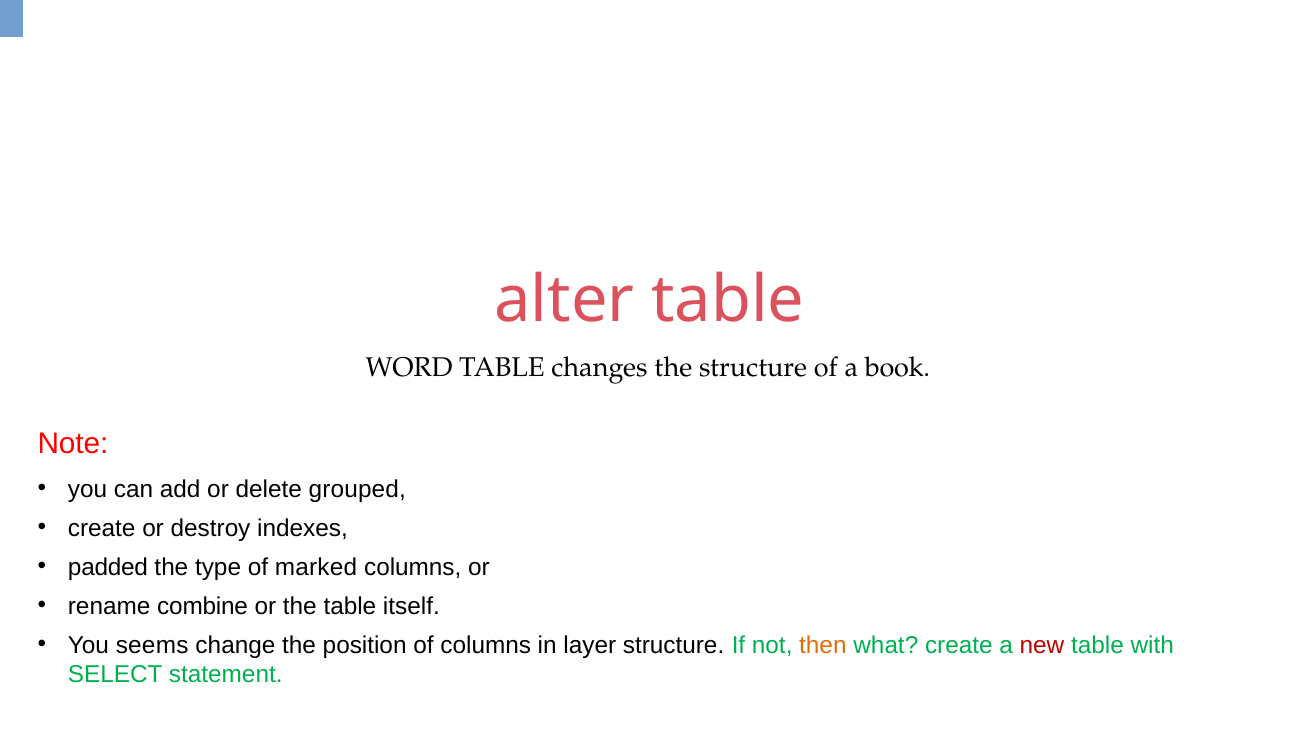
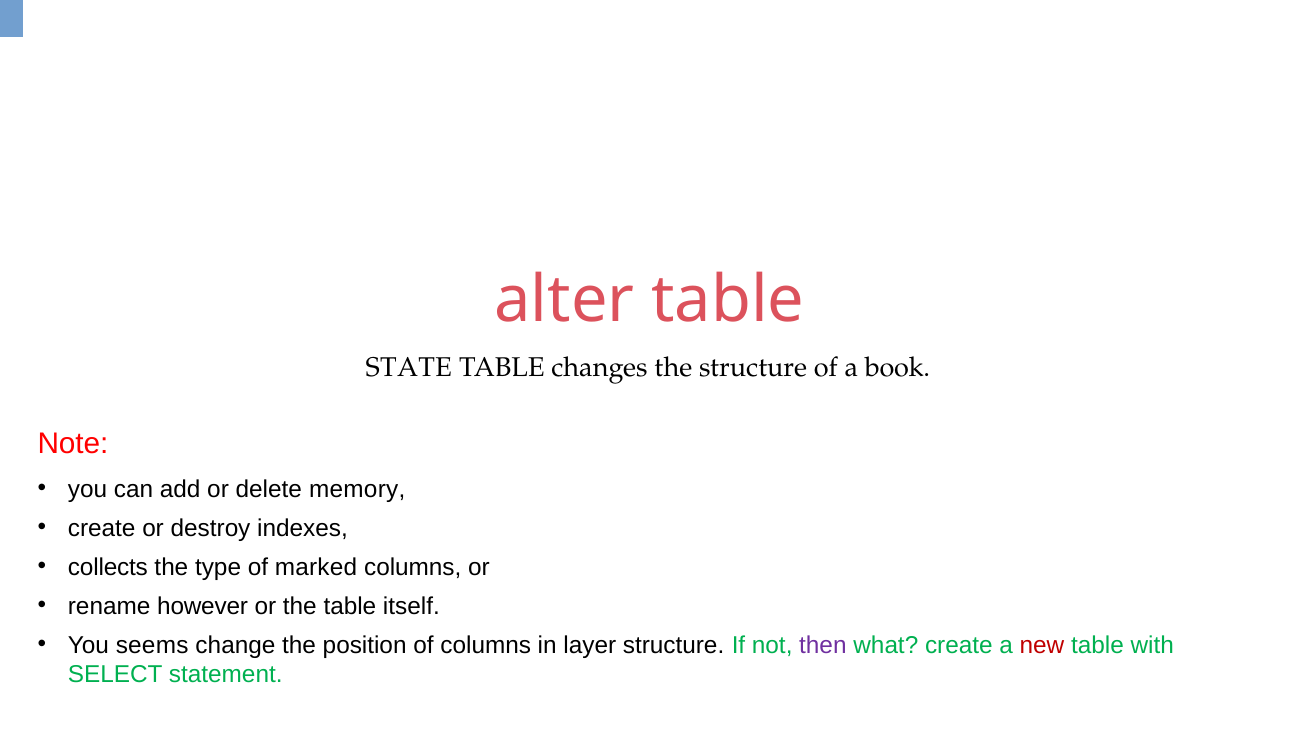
WORD: WORD -> STATE (409, 367)
grouped: grouped -> memory (357, 489)
padded: padded -> collects (108, 567)
combine: combine -> however (203, 606)
then colour: orange -> purple (823, 645)
